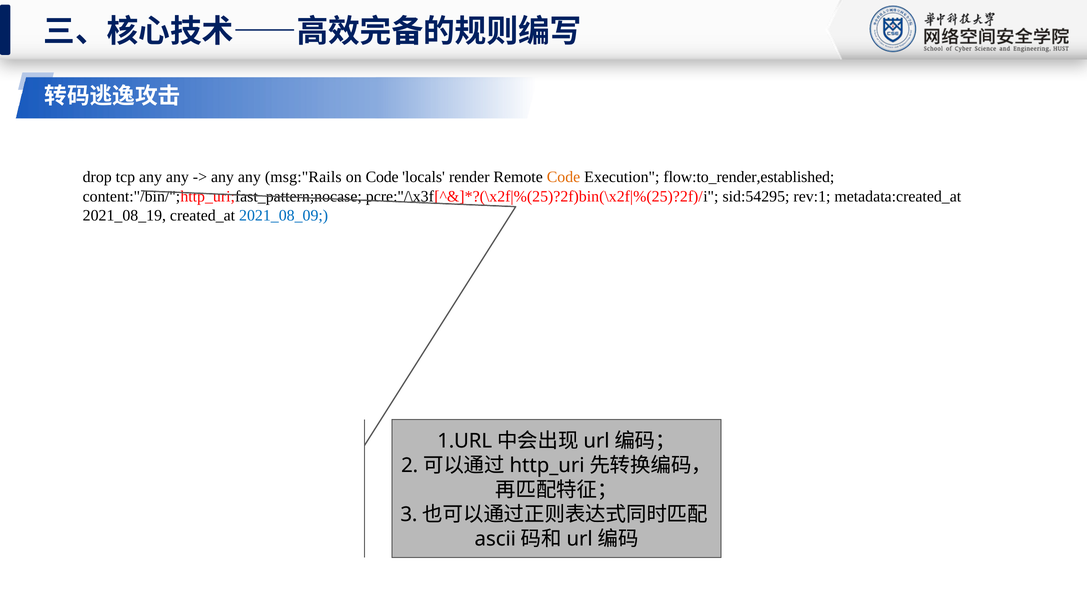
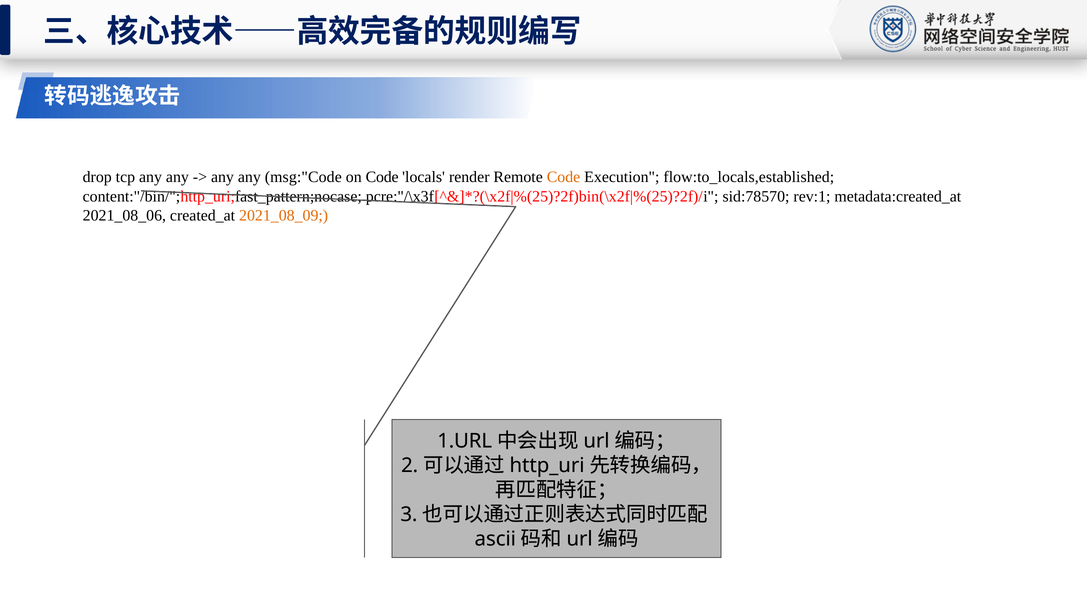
msg:"Rails: msg:"Rails -> msg:"Code (303, 177)
flow:to_render,established: flow:to_render,established -> flow:to_locals,established (749, 177)
sid:54295: sid:54295 -> sid:78570 (756, 196)
2021_08_19: 2021_08_19 -> 2021_08_06 (124, 215)
2021_08_09 colour: blue -> orange (284, 215)
